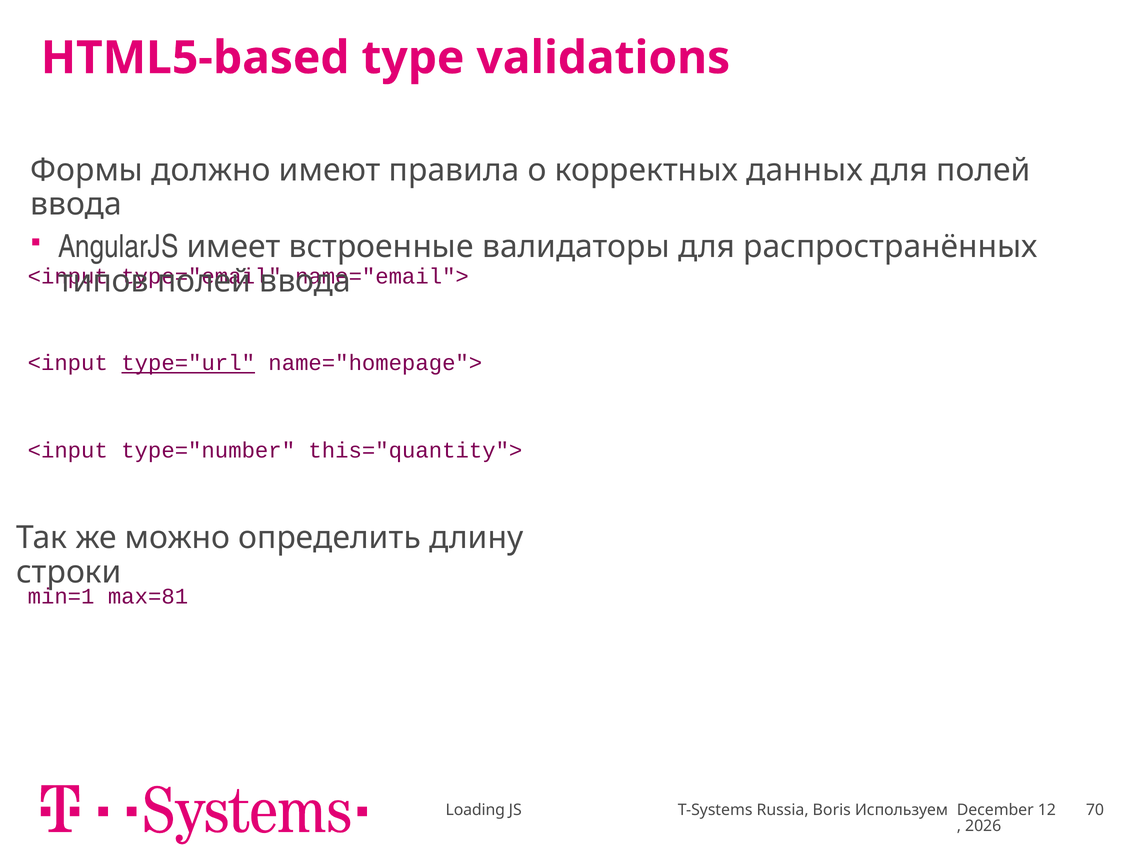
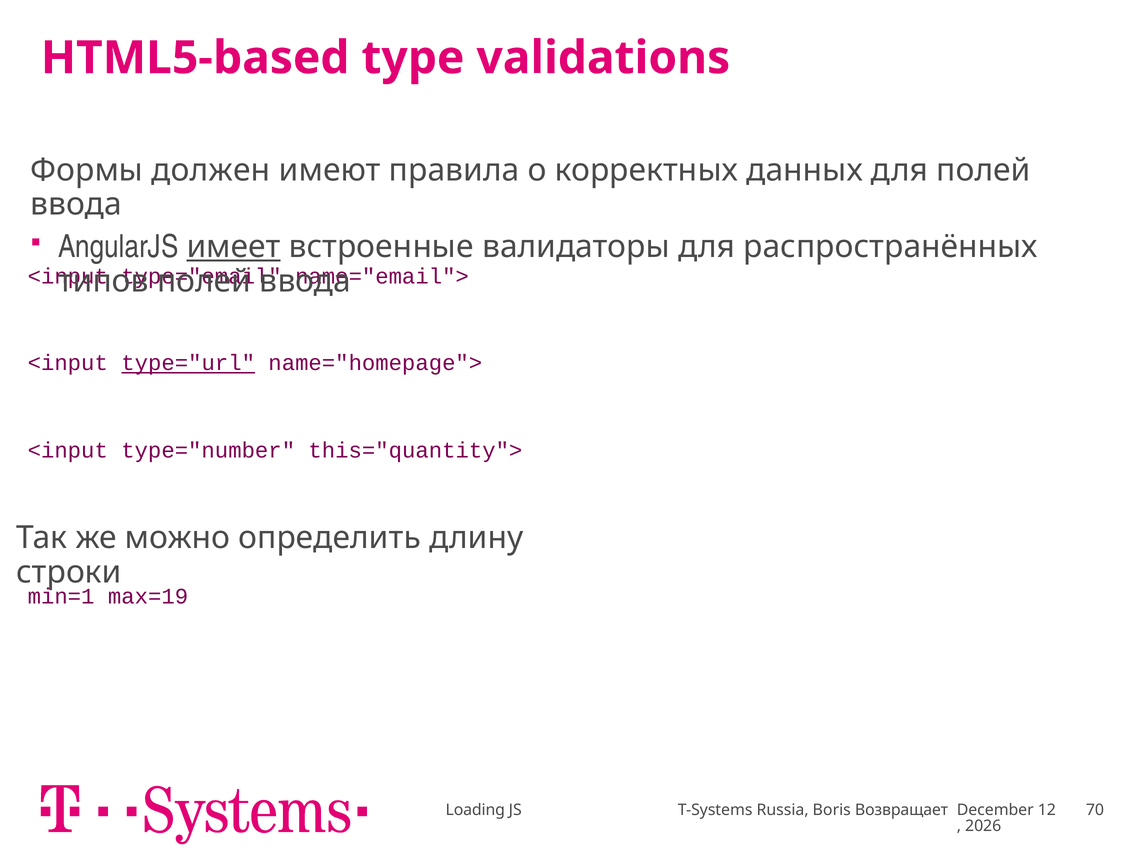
должно: должно -> должен (211, 170)
имеет underline: none -> present (234, 247)
max=81: max=81 -> max=19 (148, 596)
Используем: Используем -> Возвращает (901, 810)
